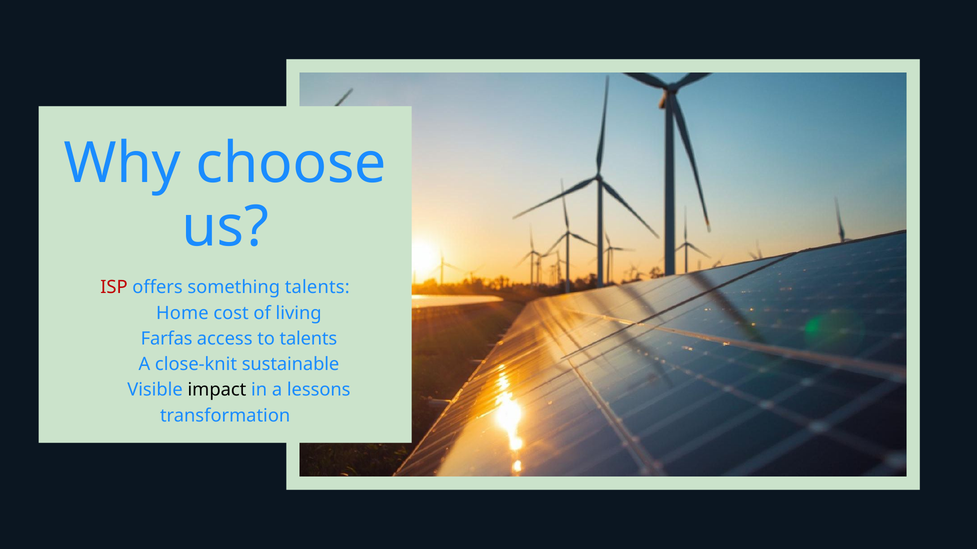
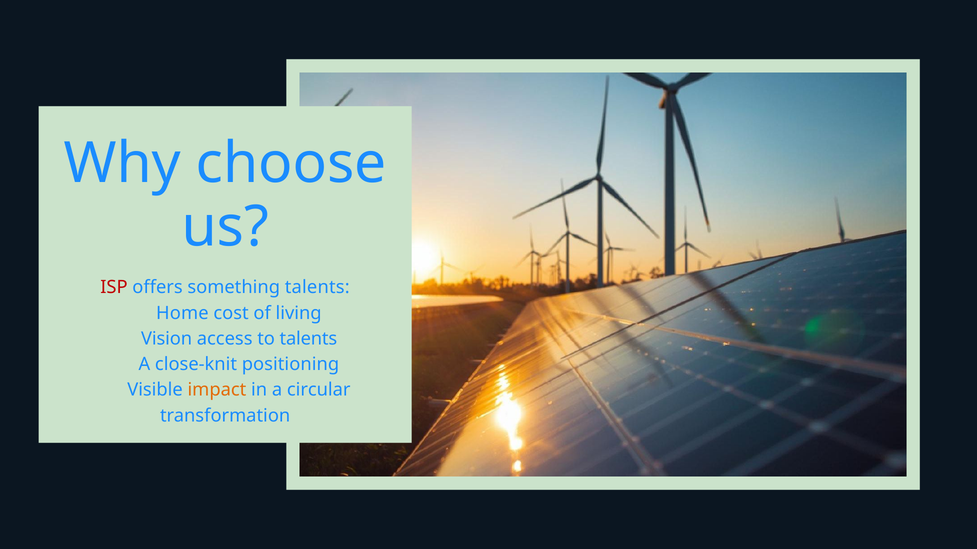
Farfas: Farfas -> Vision (167, 339)
sustainable: sustainable -> positioning (290, 365)
impact colour: black -> orange (217, 390)
lessons: lessons -> circular (319, 390)
